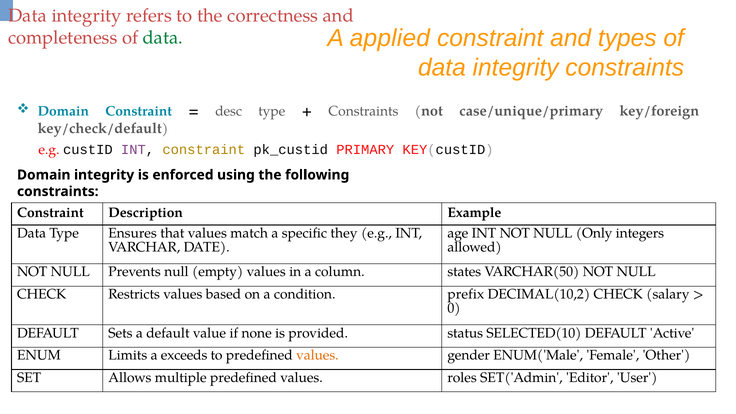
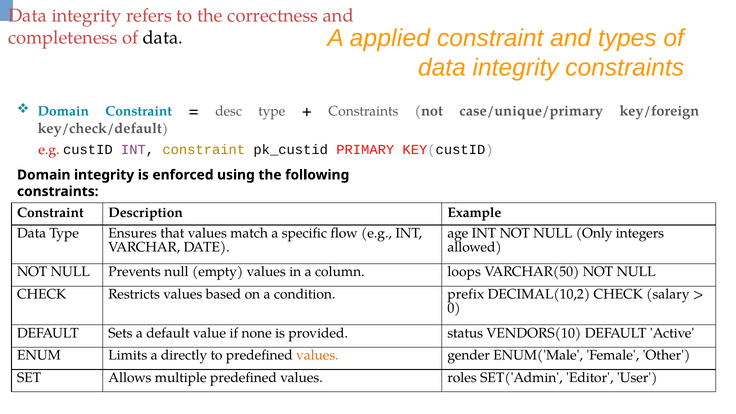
data colour: green -> black (163, 38)
they: they -> flow (344, 233)
states: states -> loops (464, 272)
SELECTED(10: SELECTED(10 -> VENDORS(10 (534, 333)
exceeds: exceeds -> directly (184, 355)
